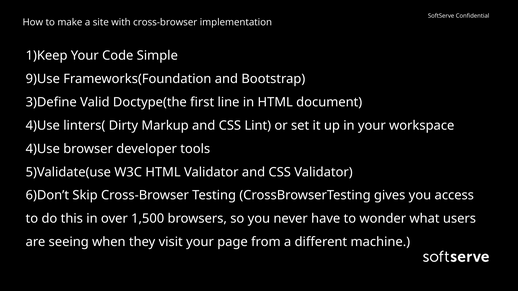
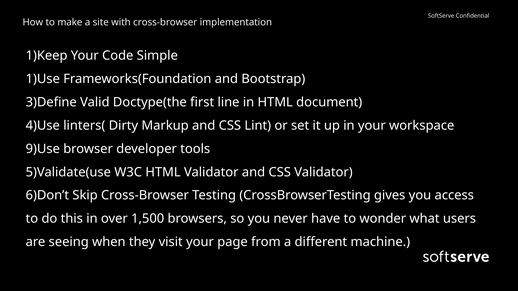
9)Use: 9)Use -> 1)Use (43, 79)
4)Use: 4)Use -> 9)Use (43, 149)
